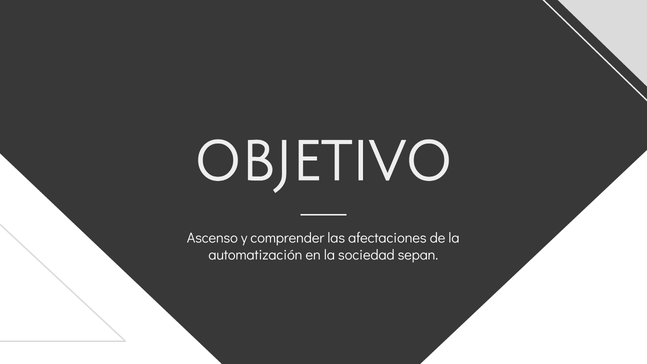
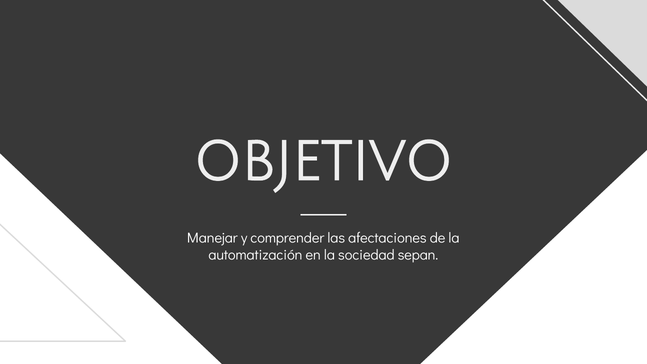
Ascenso: Ascenso -> Manejar (212, 238)
